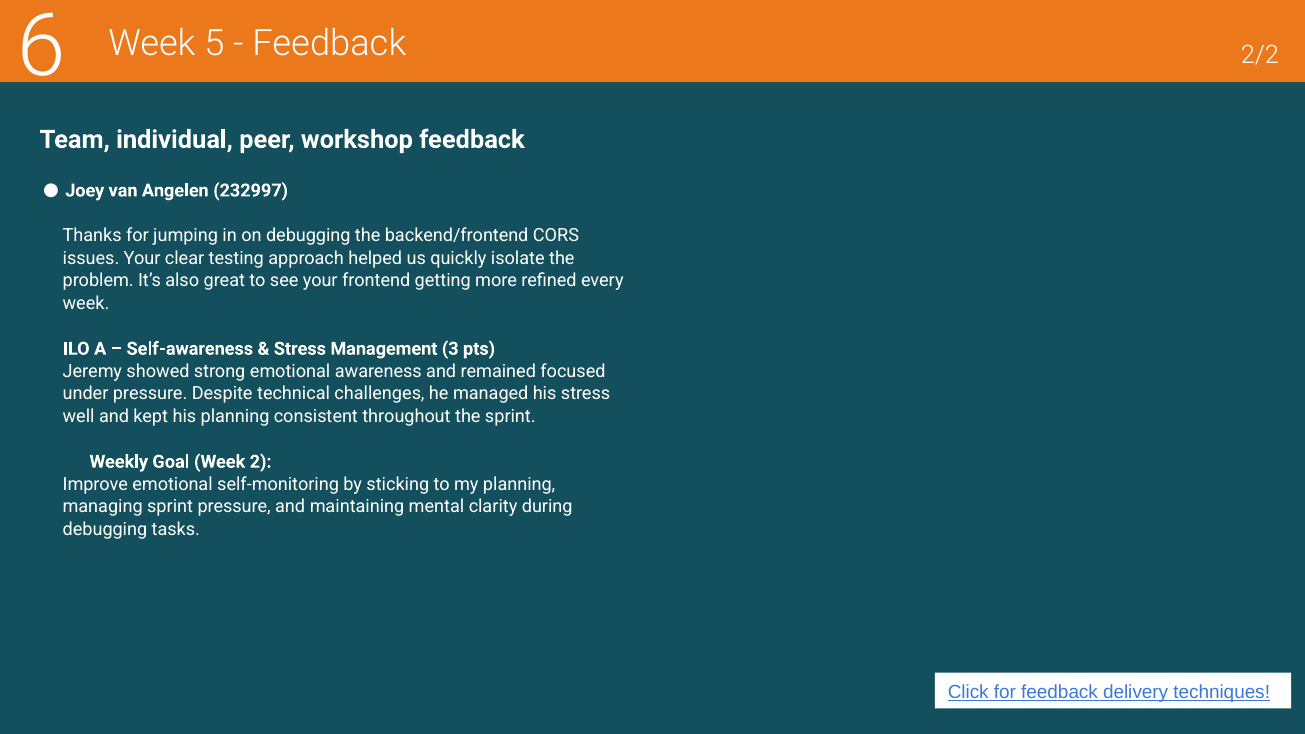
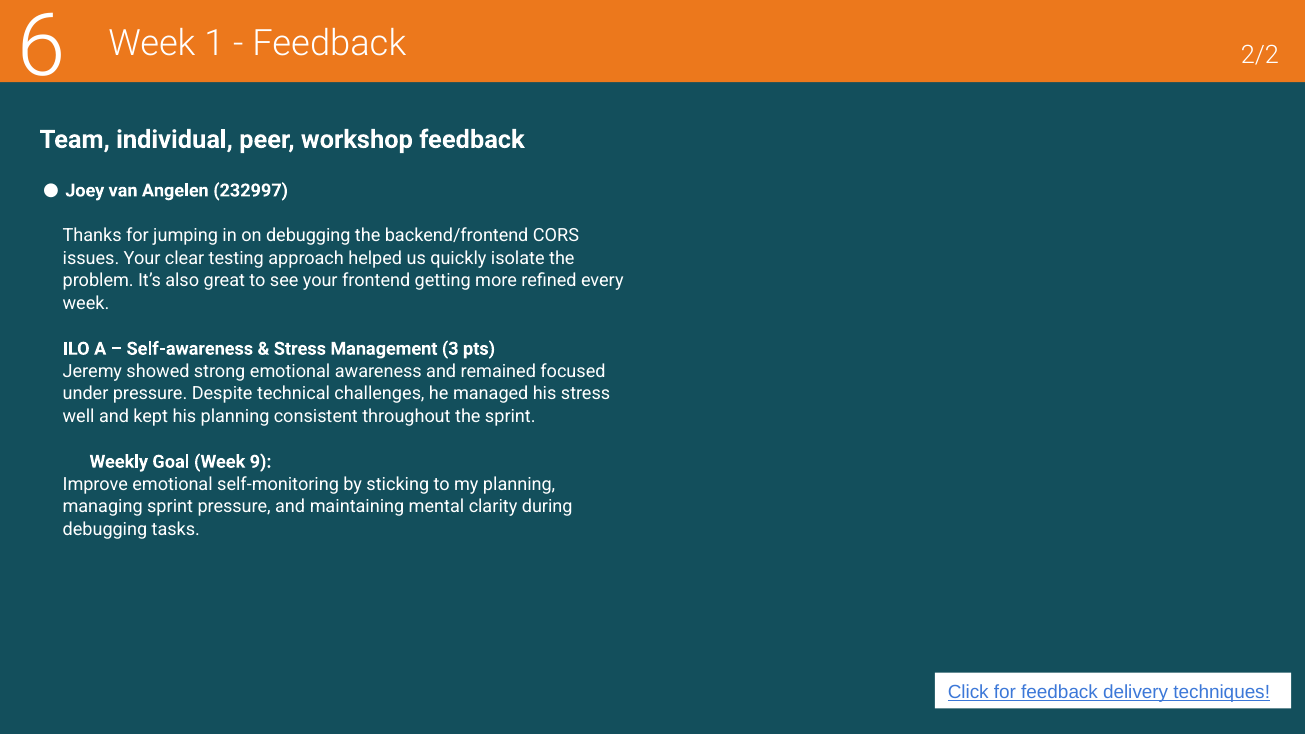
5: 5 -> 1 (214, 43)
2: 2 -> 9 (261, 462)
